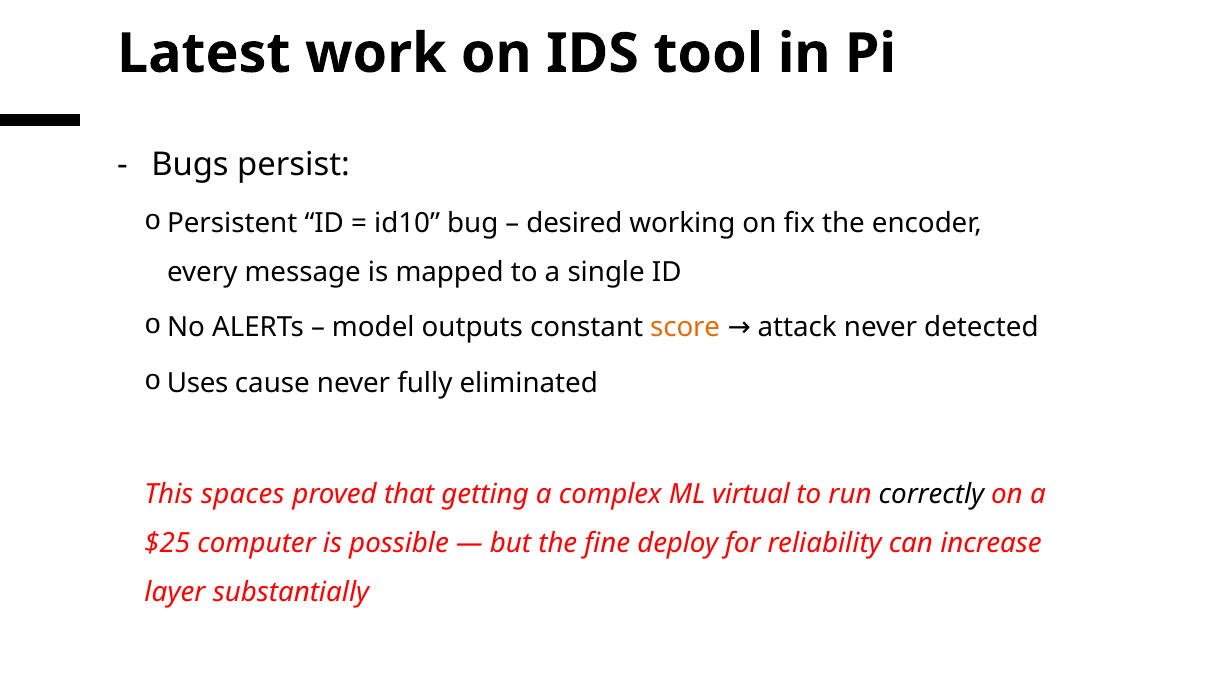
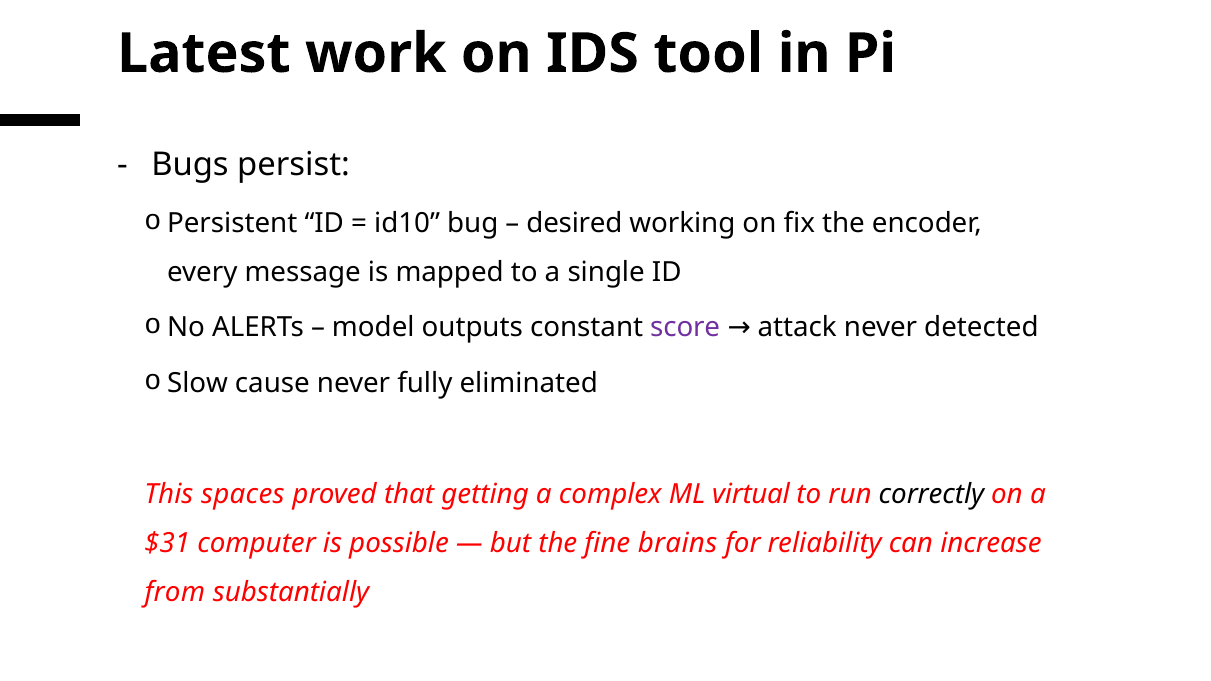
score colour: orange -> purple (685, 328)
Uses: Uses -> Slow (198, 383)
$25: $25 -> $31 (167, 544)
deploy: deploy -> brains (678, 544)
layer: layer -> from (175, 593)
